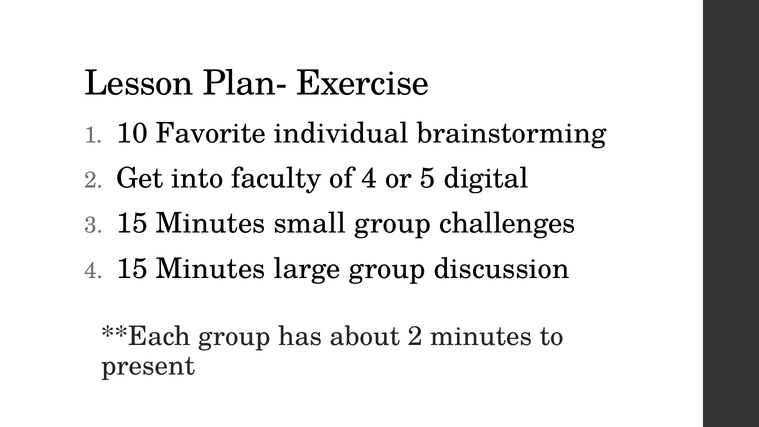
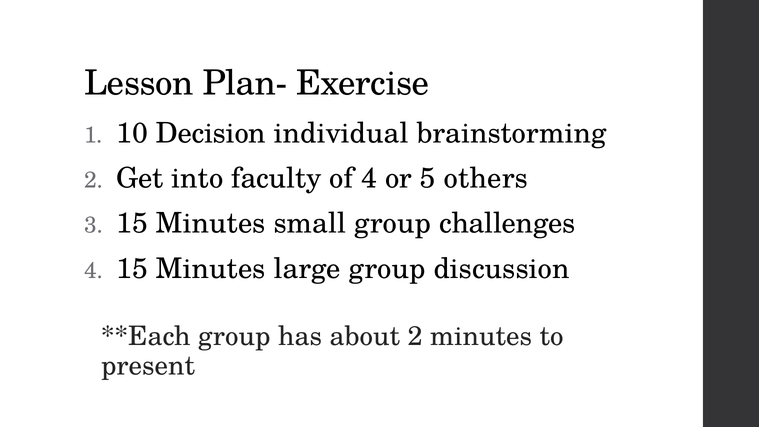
Favorite: Favorite -> Decision (211, 133)
digital: digital -> others (486, 178)
